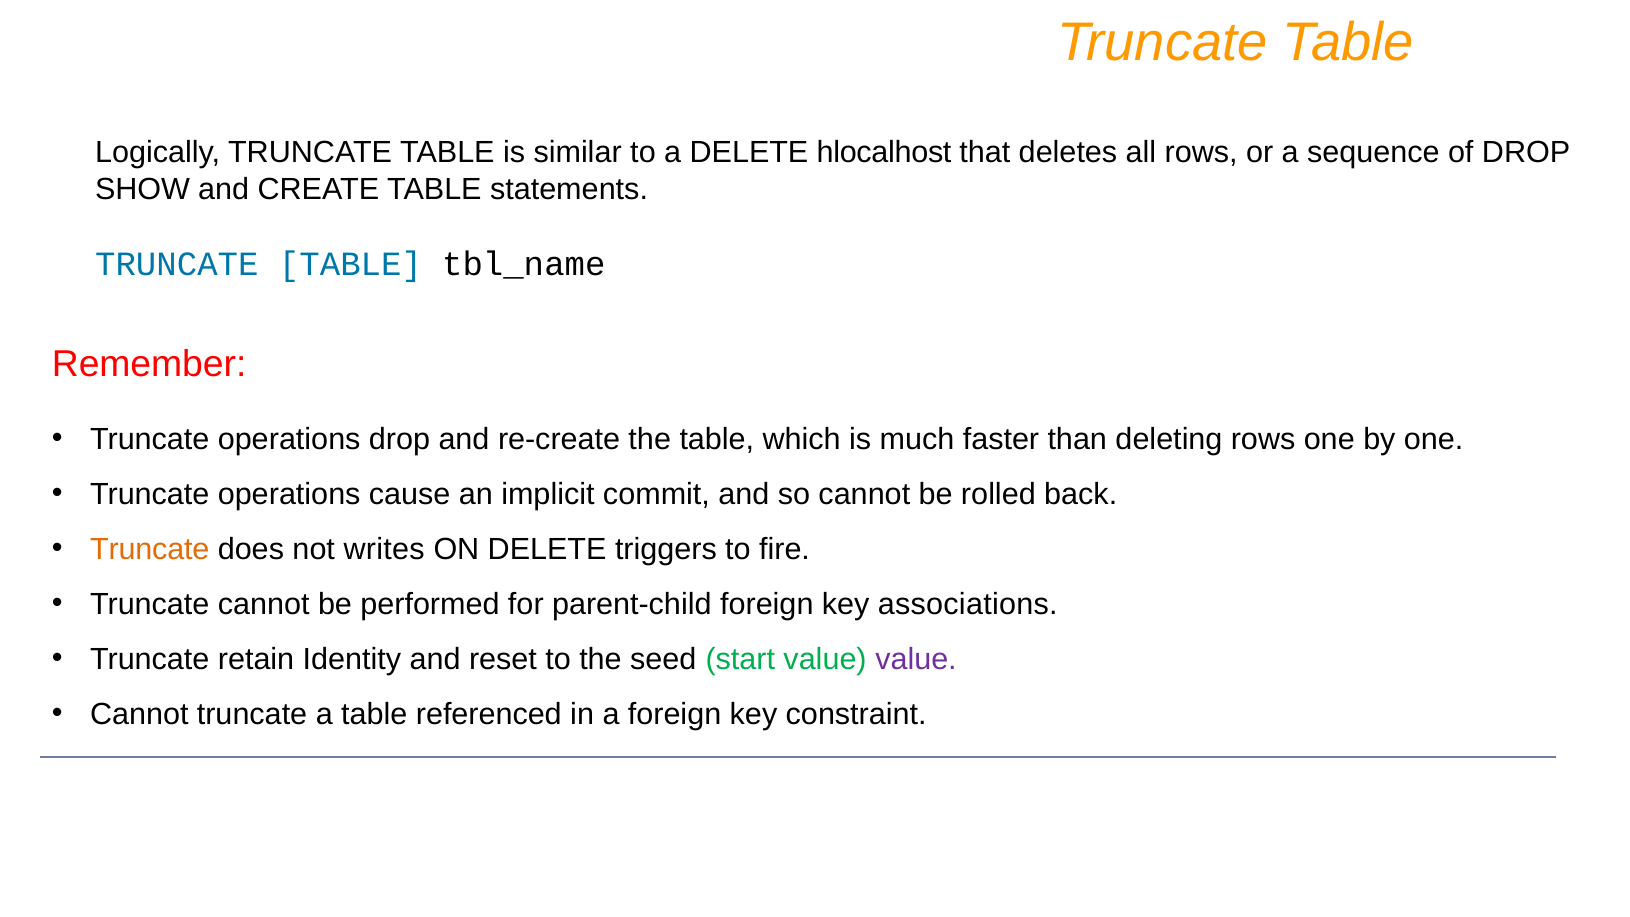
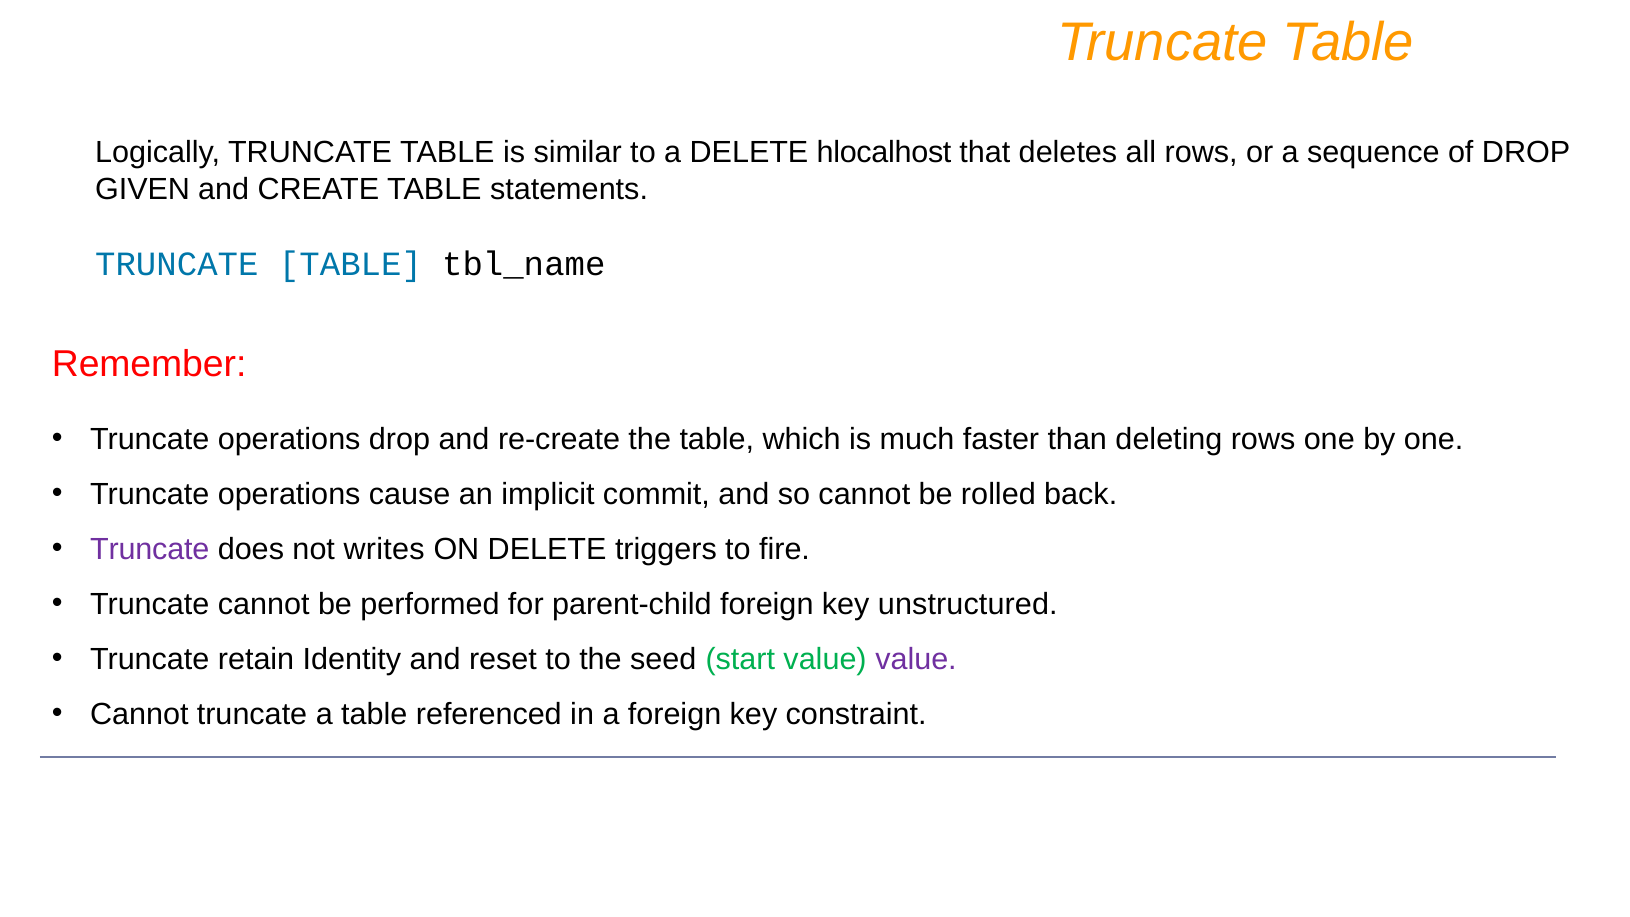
SHOW: SHOW -> GIVEN (143, 189)
Truncate colour: orange -> purple (150, 549)
associations: associations -> unstructured (968, 604)
